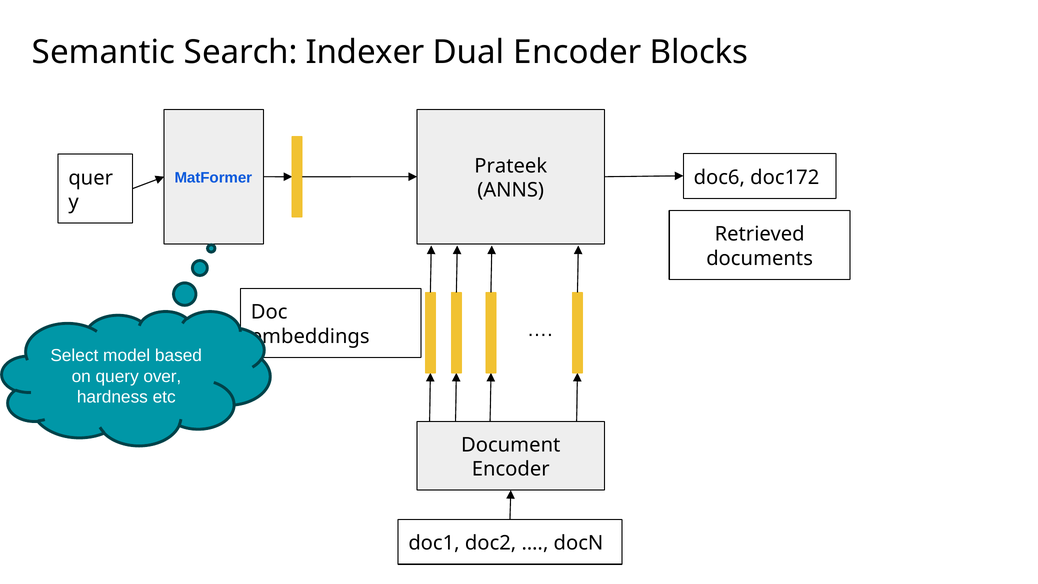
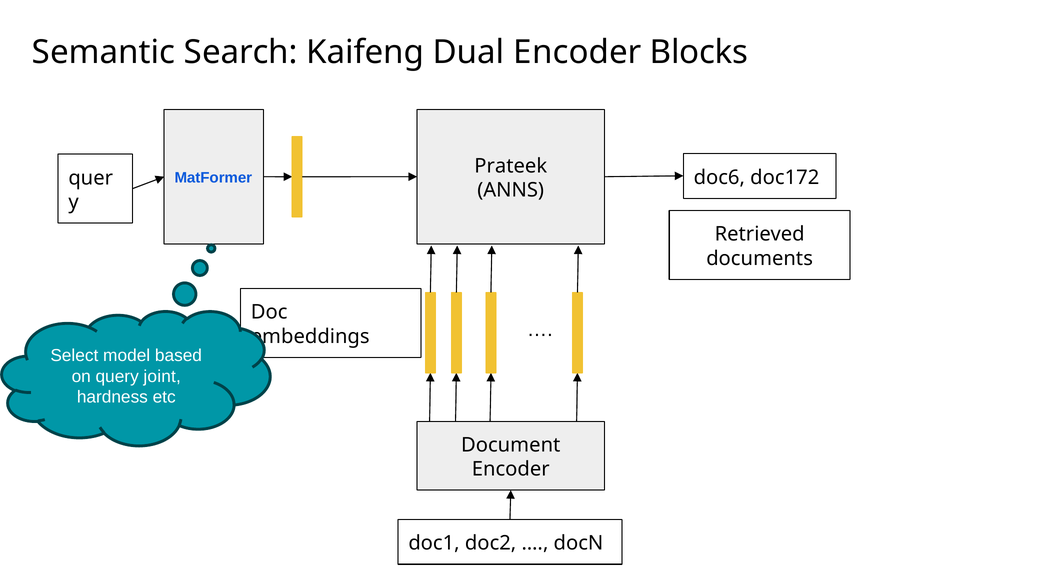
Indexer: Indexer -> Kaifeng (365, 52)
over: over -> joint (162, 376)
